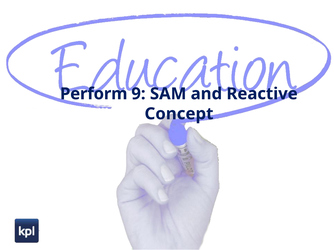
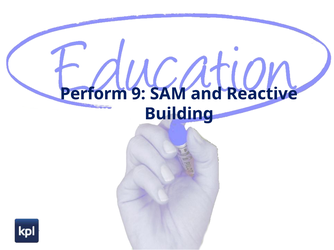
Concept: Concept -> Building (179, 114)
